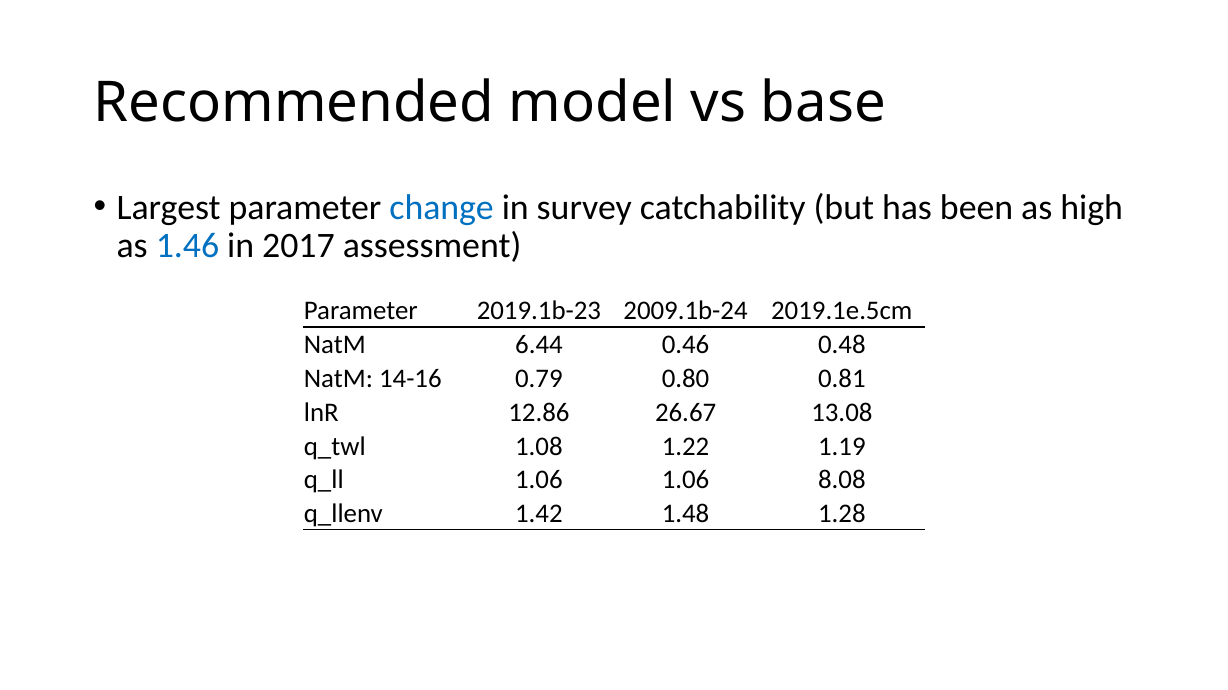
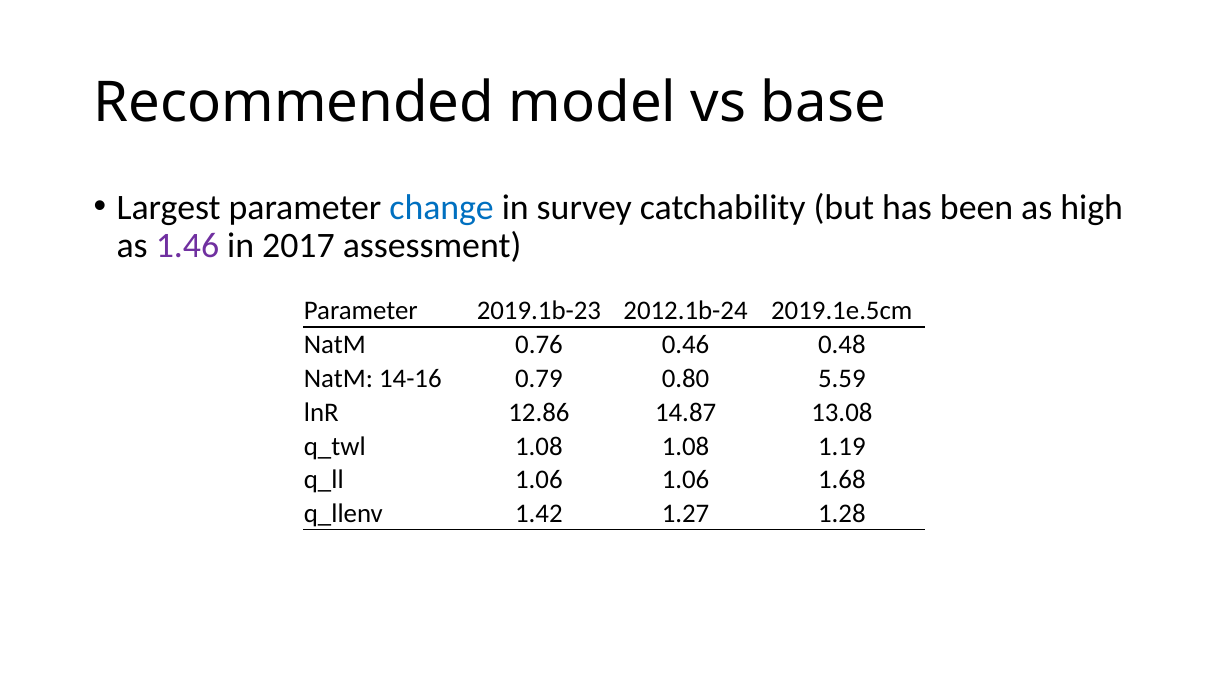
1.46 colour: blue -> purple (187, 246)
2009.1b-24: 2009.1b-24 -> 2012.1b-24 (686, 311)
6.44: 6.44 -> 0.76 (539, 345)
0.81: 0.81 -> 5.59 (842, 379)
26.67: 26.67 -> 14.87 (686, 413)
1.08 1.22: 1.22 -> 1.08 (686, 447)
8.08: 8.08 -> 1.68 (842, 480)
1.48: 1.48 -> 1.27 (686, 514)
